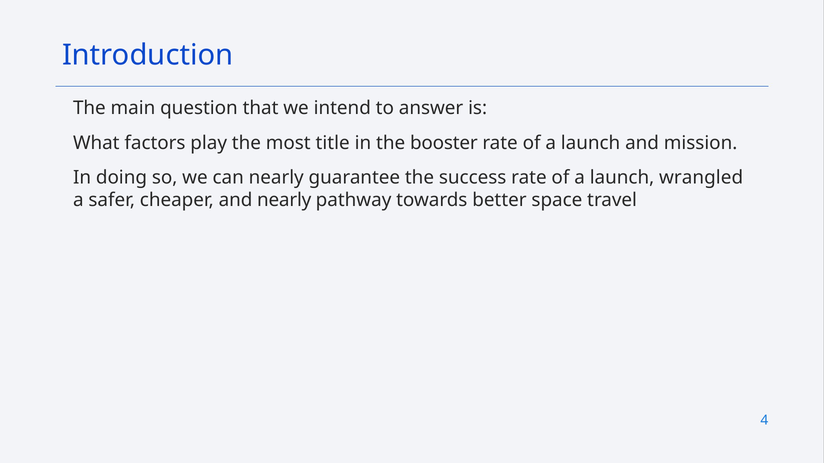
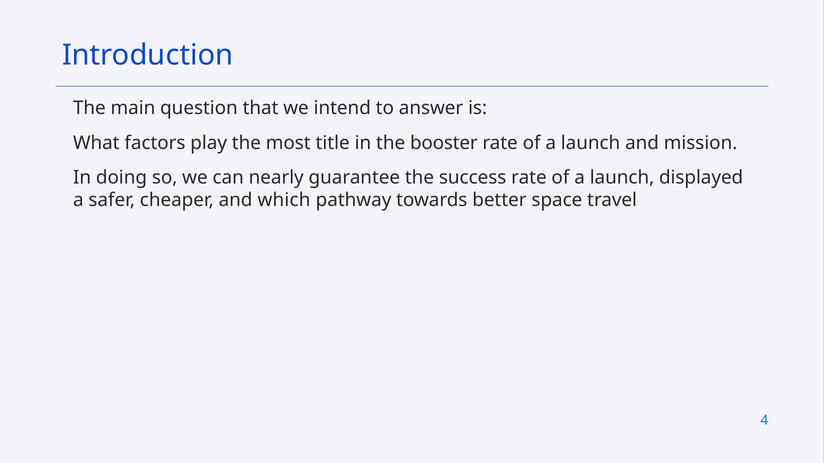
wrangled: wrangled -> displayed (701, 178)
and nearly: nearly -> which (284, 200)
